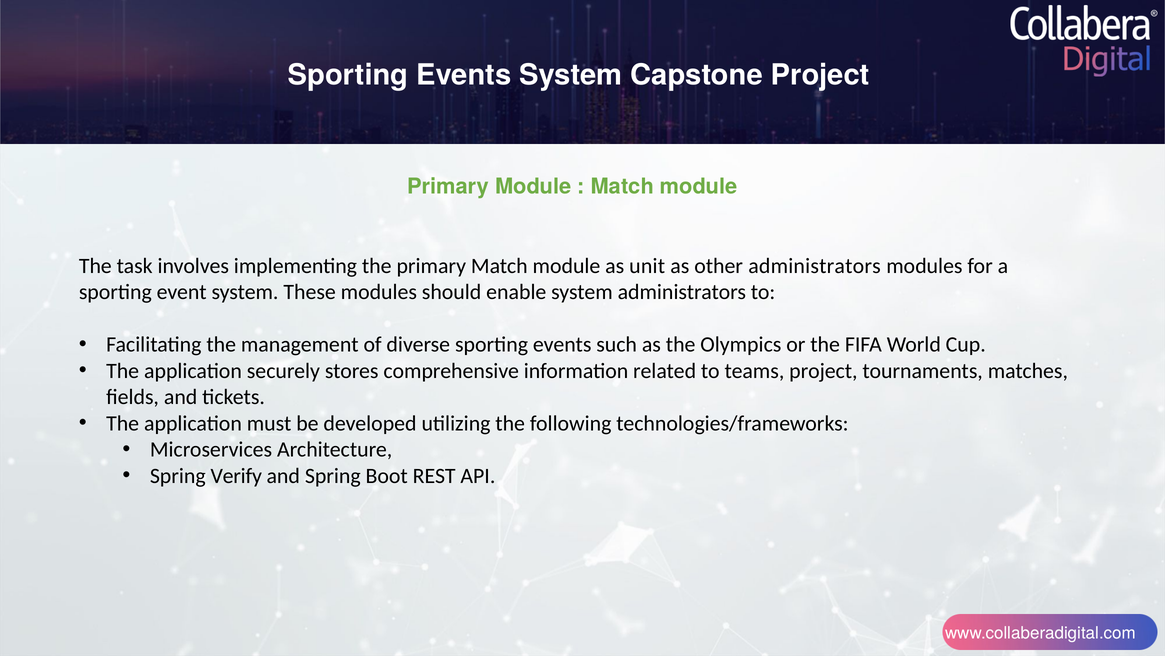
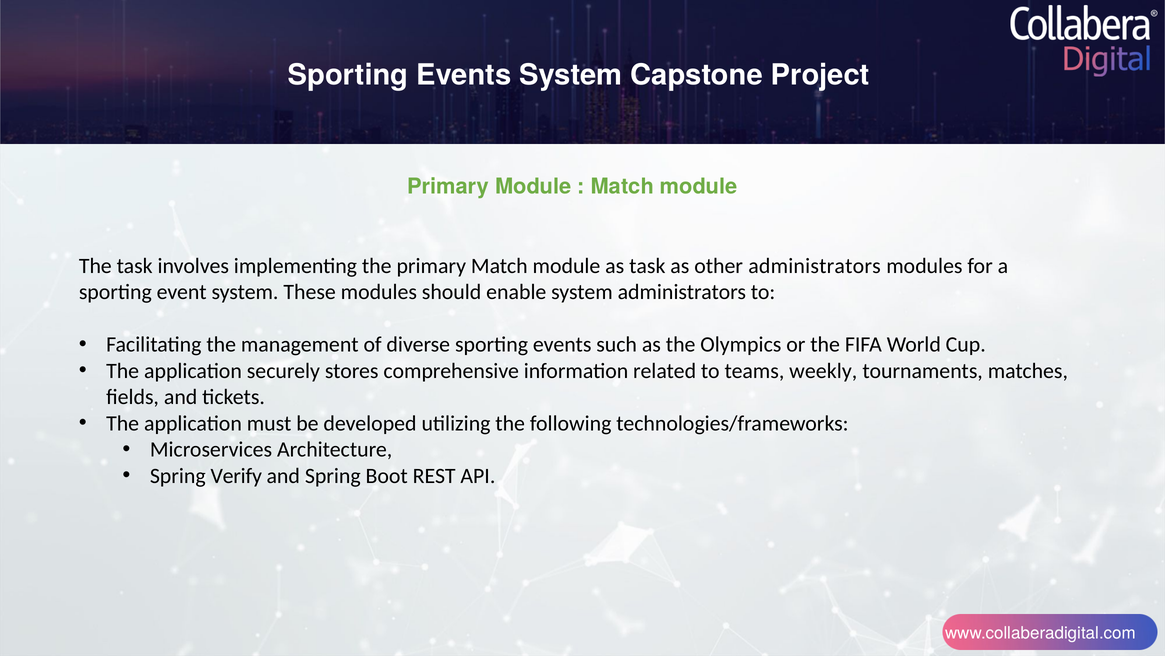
as unit: unit -> task (647, 266)
teams project: project -> weekly (823, 371)
